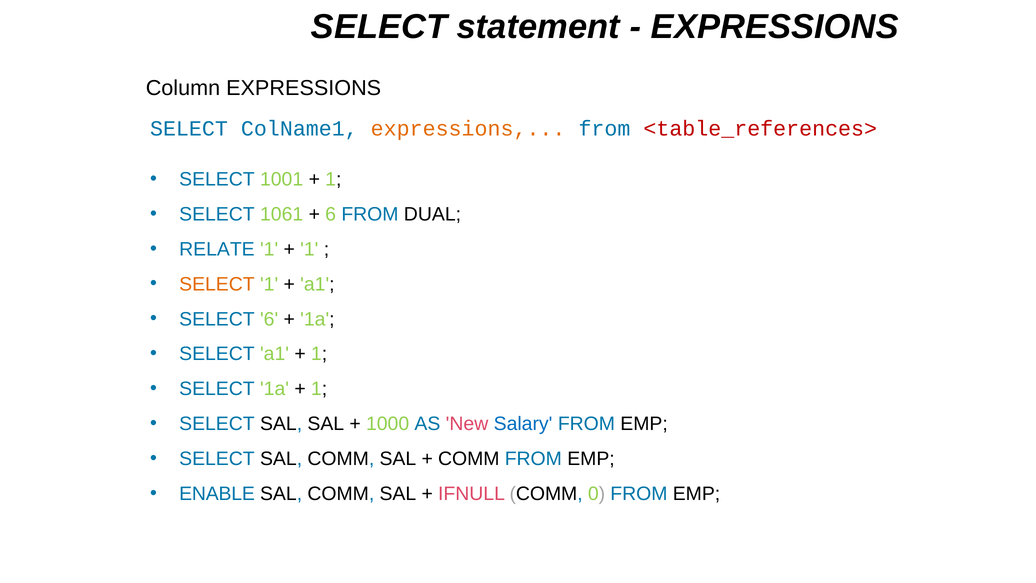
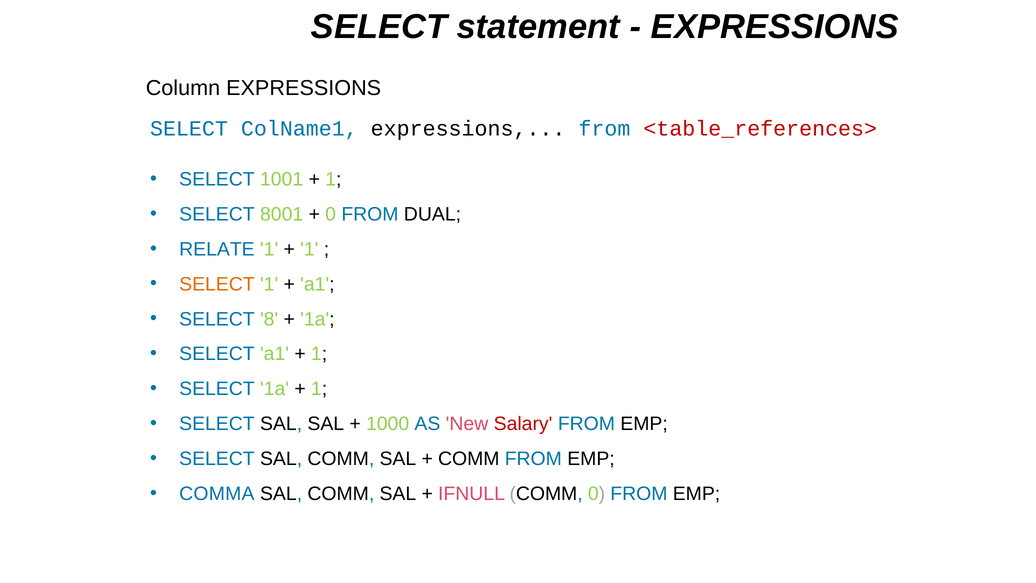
expressions colour: orange -> black (468, 128)
1061: 1061 -> 8001 (282, 214)
6: 6 -> 0 (331, 214)
SELECT 6: 6 -> 8 (269, 319)
Salary colour: blue -> red (523, 424)
ENABLE: ENABLE -> COMMA (217, 494)
